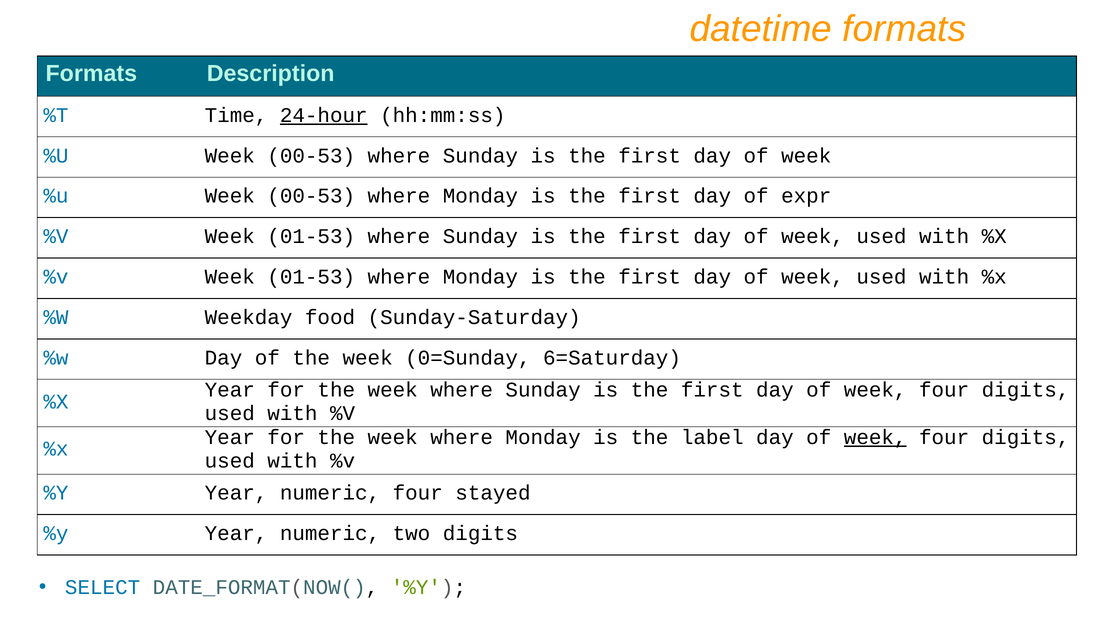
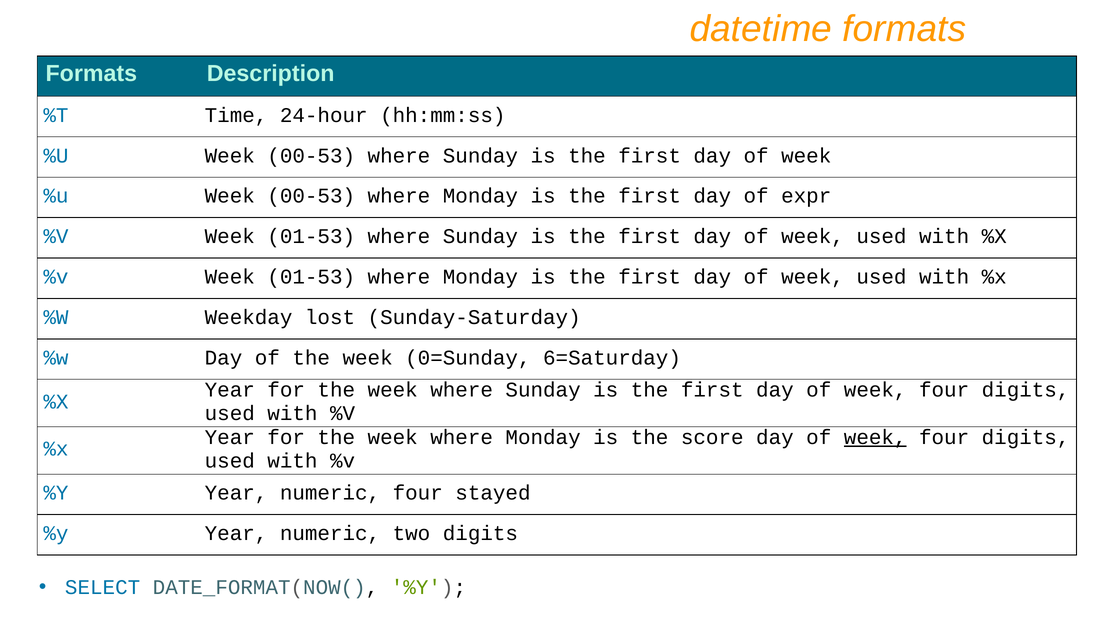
24-hour underline: present -> none (324, 115)
food: food -> lost (330, 317)
label: label -> score (712, 437)
